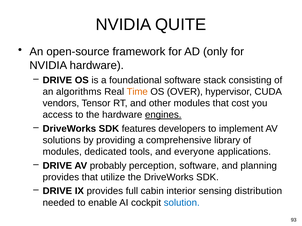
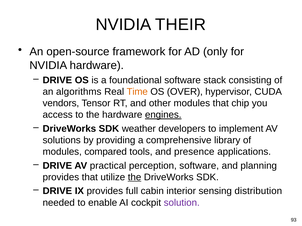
QUITE: QUITE -> THEIR (181, 25)
cost: cost -> chip (240, 103)
features: features -> weather (139, 129)
dedicated: dedicated -> compared (106, 152)
everyone: everyone -> presence (194, 152)
probably: probably -> practical (108, 166)
the underline: none -> present (135, 178)
solution colour: blue -> purple (182, 203)
